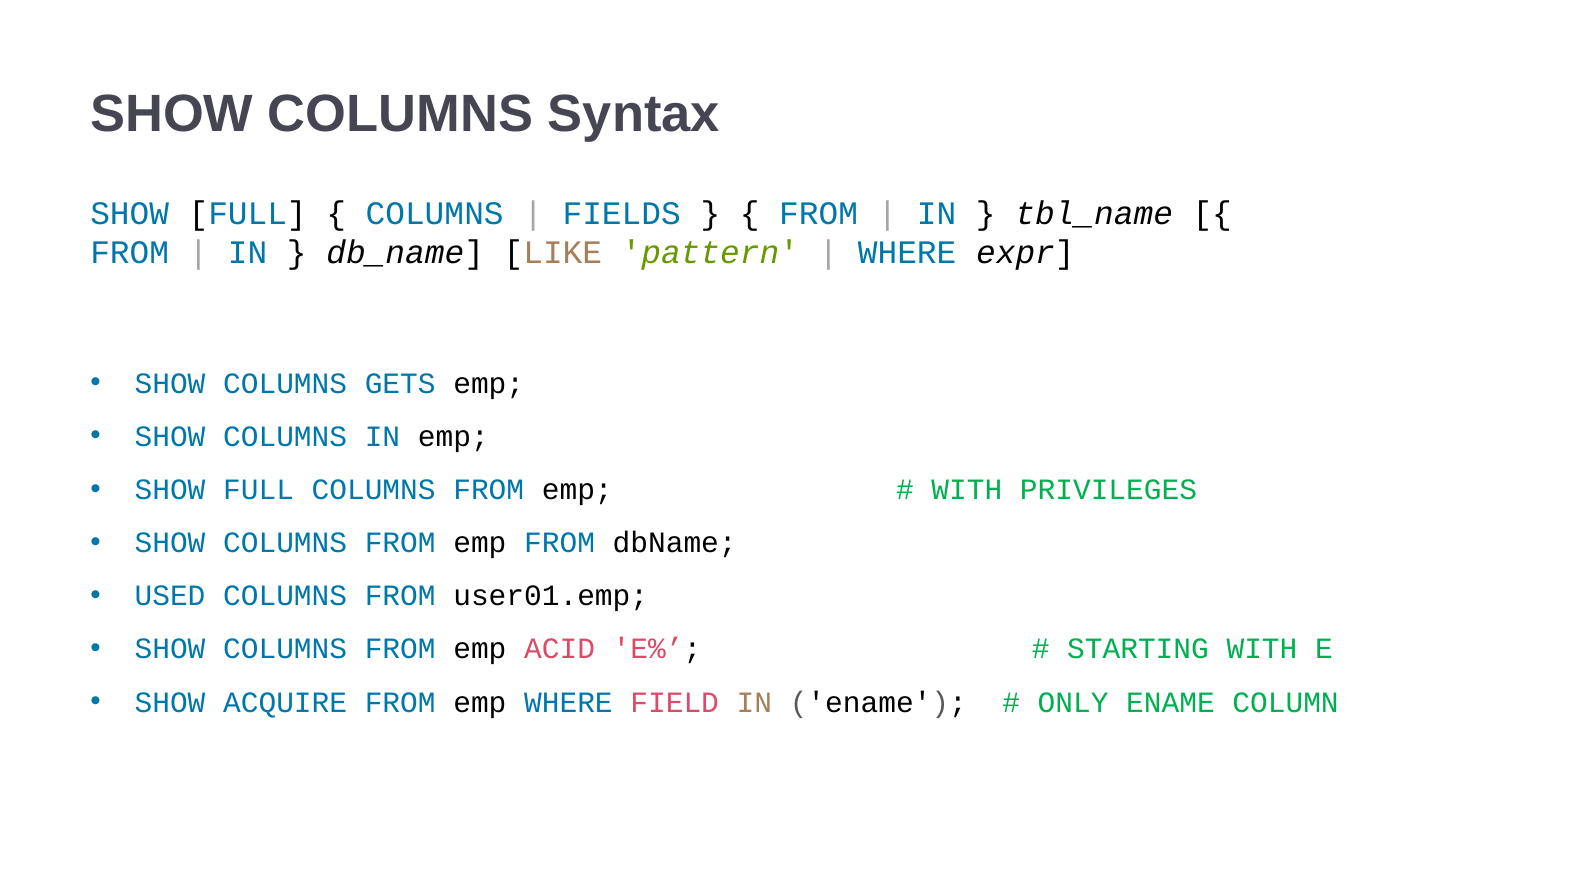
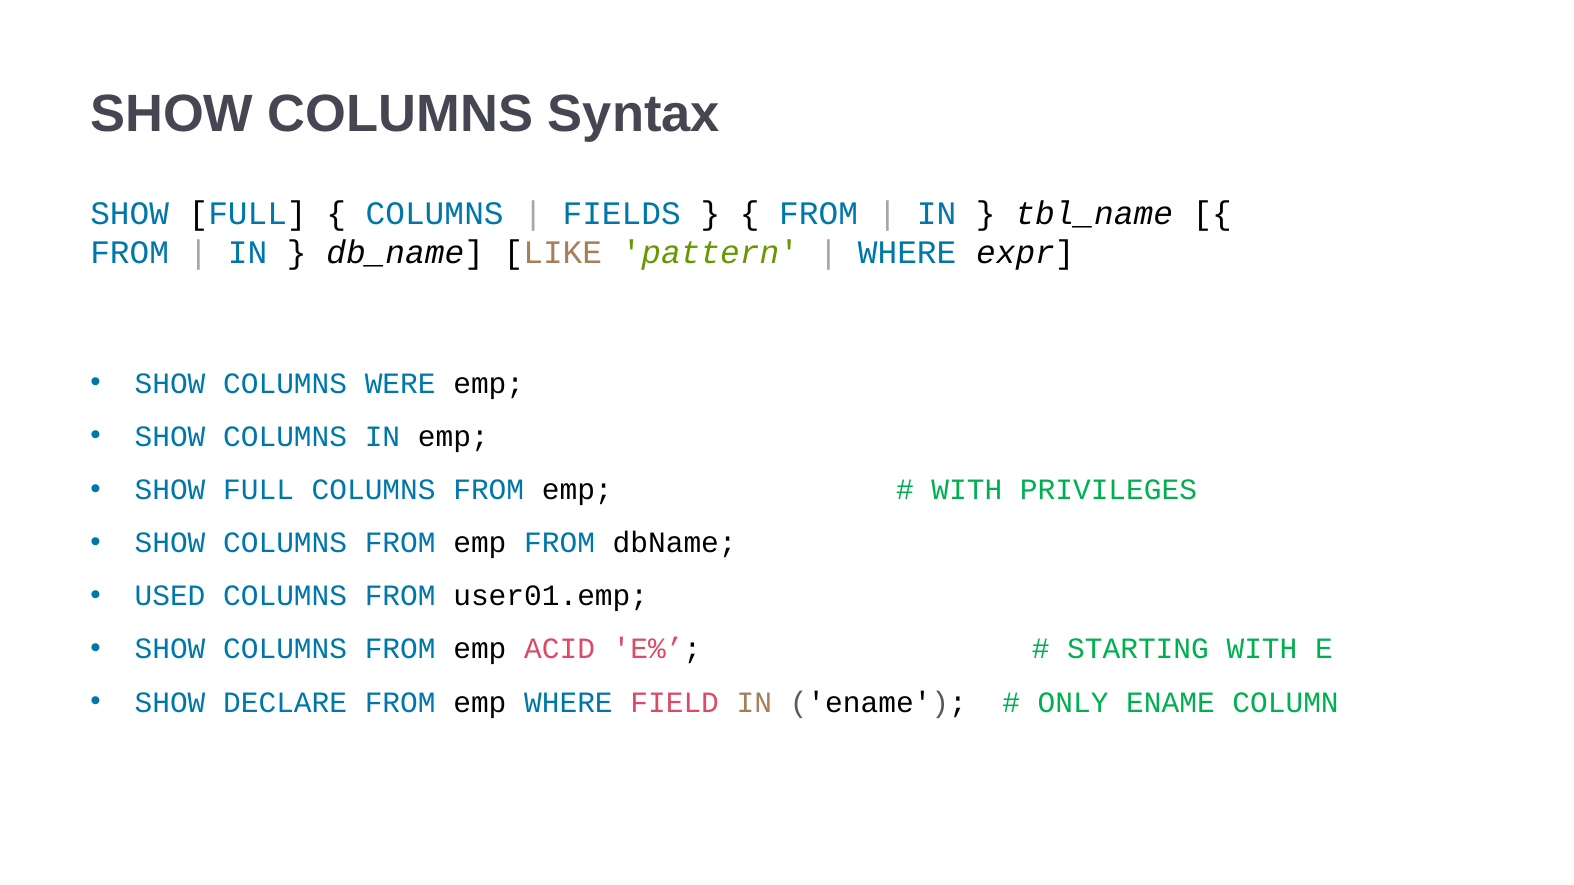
GETS: GETS -> WERE (400, 384)
ACQUIRE: ACQUIRE -> DECLARE (285, 703)
